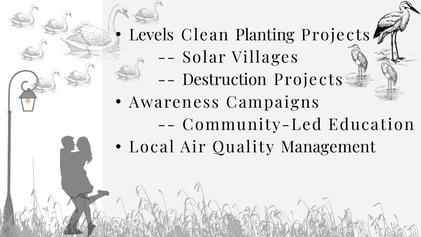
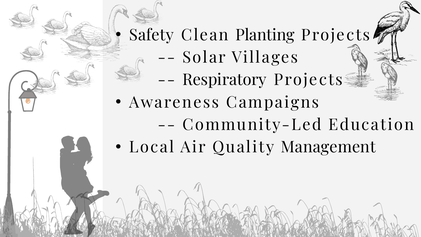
Levels: Levels -> Safety (151, 35)
Destruction: Destruction -> Respiratory (225, 80)
